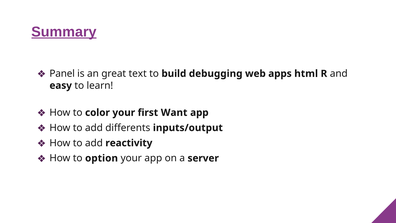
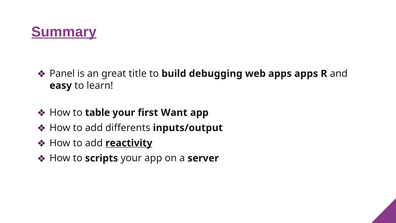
text: text -> title (138, 74)
apps html: html -> apps (306, 74)
color: color -> table (98, 112)
reactivity underline: none -> present (129, 143)
option: option -> scripts (102, 158)
